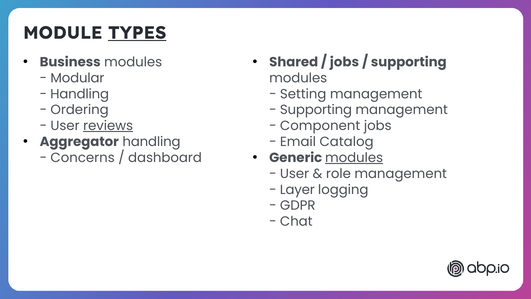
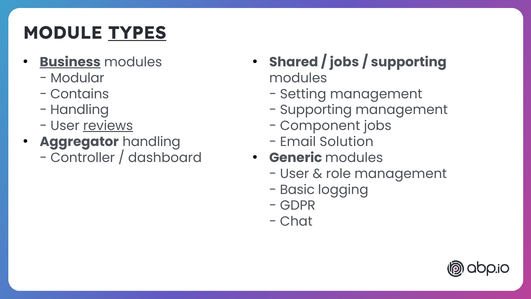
Business underline: none -> present (70, 62)
Handling: Handling -> Contains (80, 94)
Ordering: Ordering -> Handling (80, 110)
Catalog: Catalog -> Solution (347, 142)
modules underline: present -> none (354, 158)
Concerns: Concerns -> Controller (83, 158)
Layer: Layer -> Basic (297, 189)
